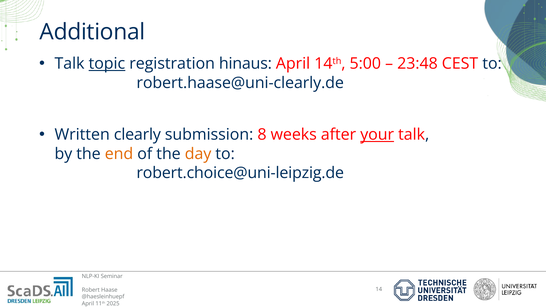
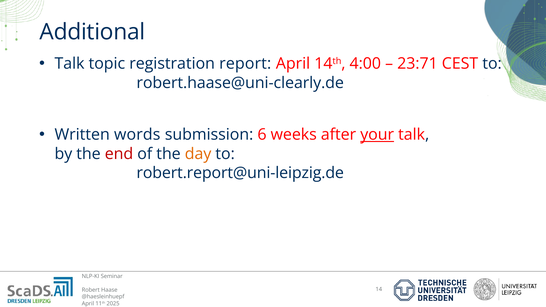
topic underline: present -> none (107, 64)
hinaus: hinaus -> report (245, 64)
5:00: 5:00 -> 4:00 (365, 64)
23:48: 23:48 -> 23:71 (417, 64)
clearly: clearly -> words (137, 135)
8: 8 -> 6 (262, 135)
end colour: orange -> red (119, 154)
robert.choice@uni-leipzig.de: robert.choice@uni-leipzig.de -> robert.report@uni-leipzig.de (240, 173)
